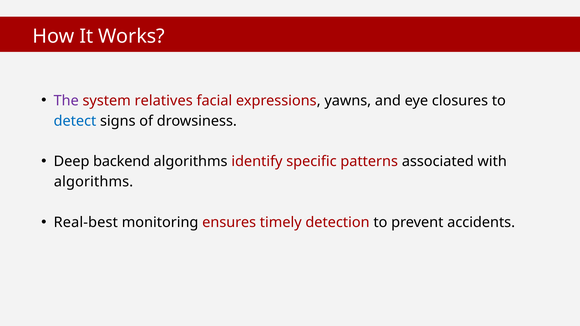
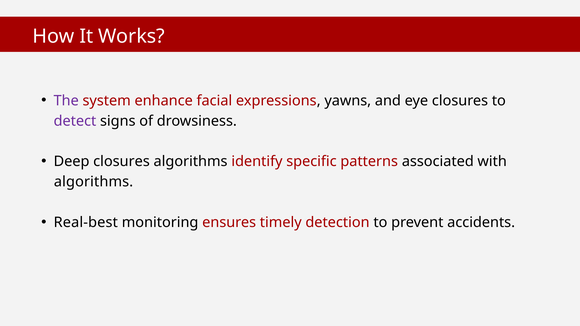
relatives: relatives -> enhance (164, 101)
detect colour: blue -> purple (75, 121)
Deep backend: backend -> closures (121, 162)
